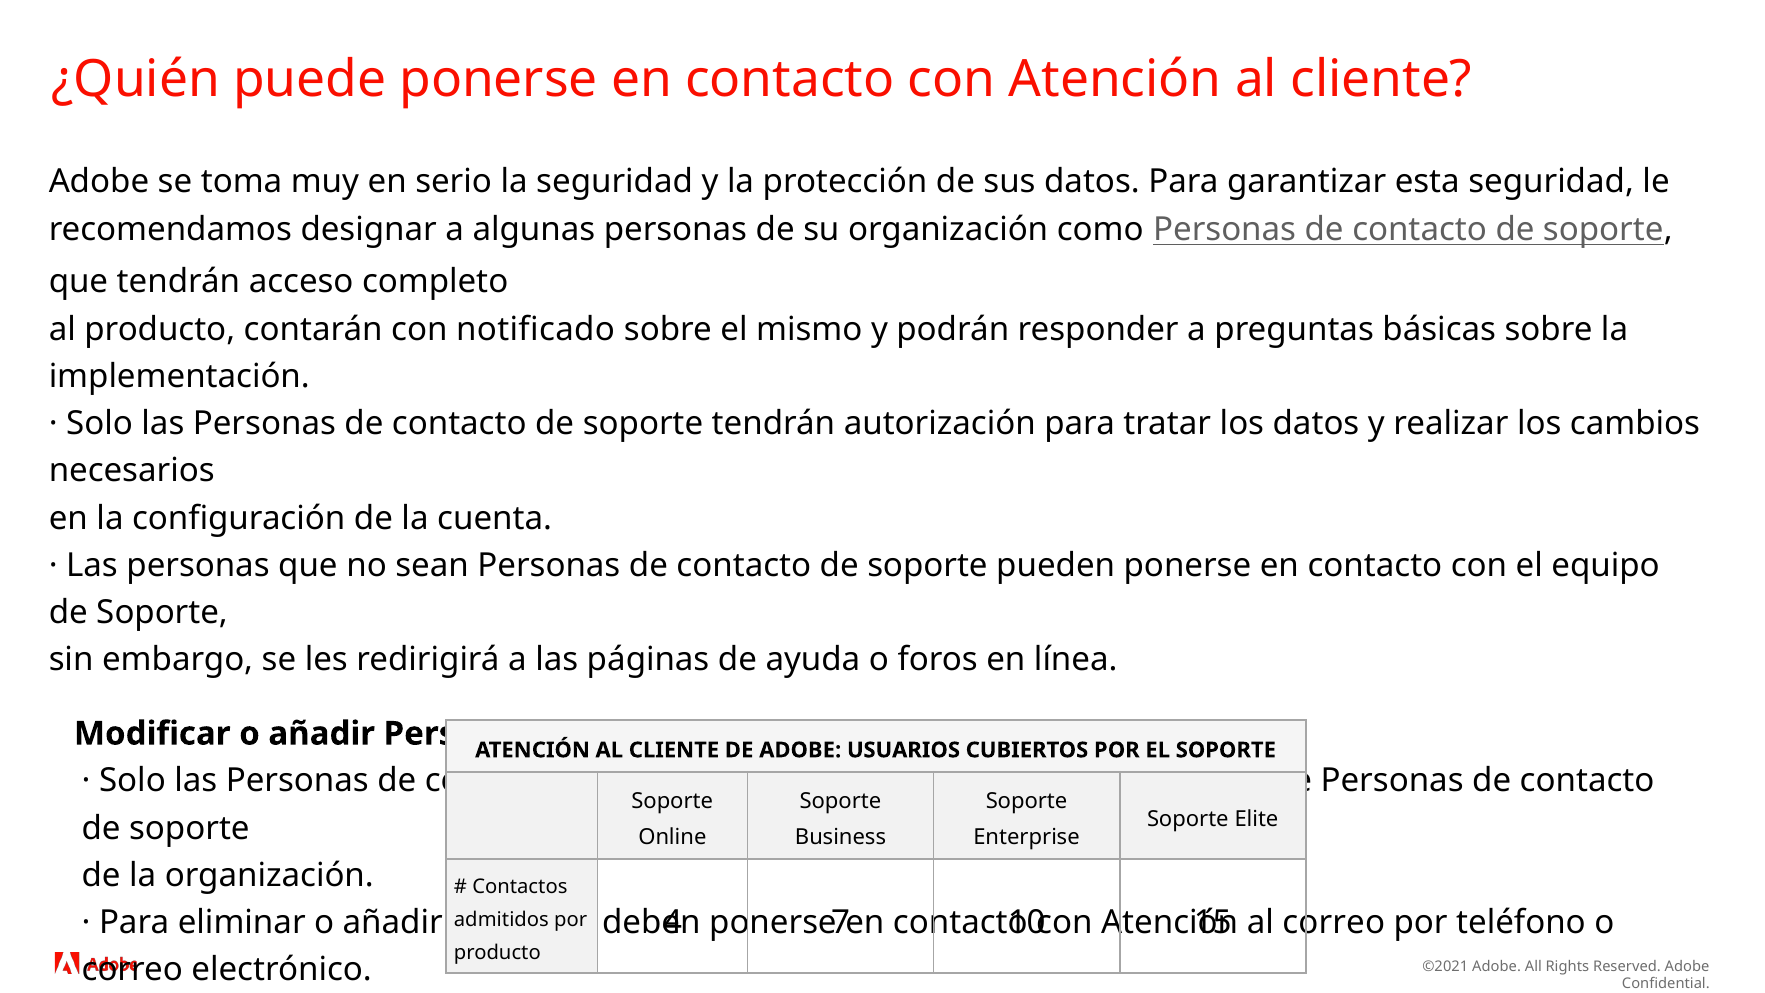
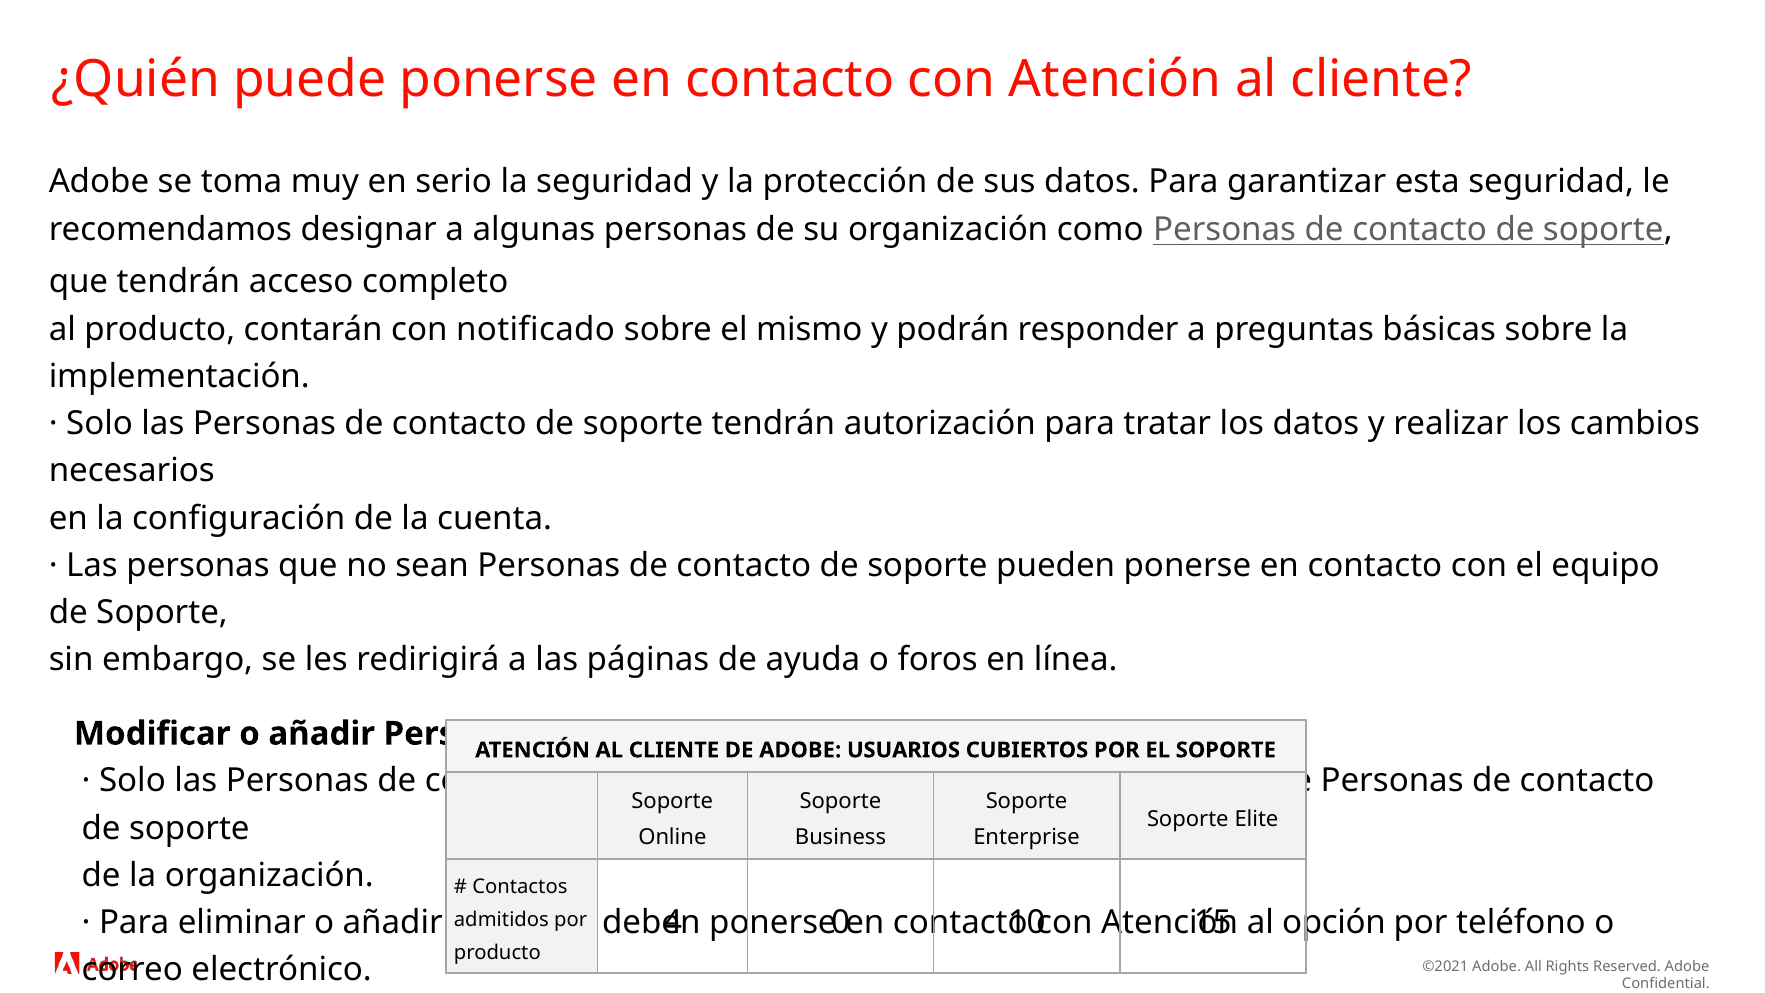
7: 7 -> 0 (841, 922)
al correo: correo -> opción (1334, 922)
